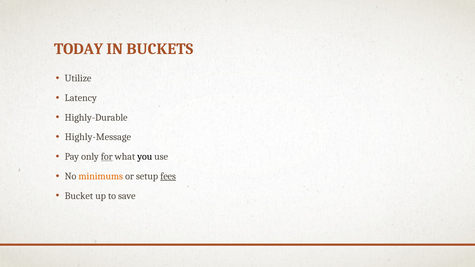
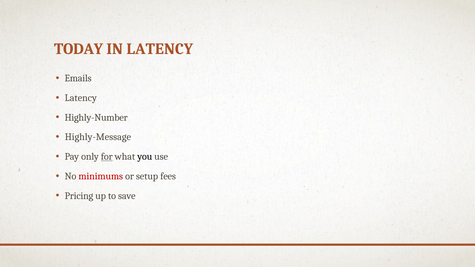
IN BUCKETS: BUCKETS -> LATENCY (160, 49)
Utilize: Utilize -> Emails (78, 78)
Highly-Durable: Highly-Durable -> Highly-Number (96, 118)
minimums colour: orange -> red (101, 176)
fees underline: present -> none (168, 176)
Bucket: Bucket -> Pricing (79, 196)
